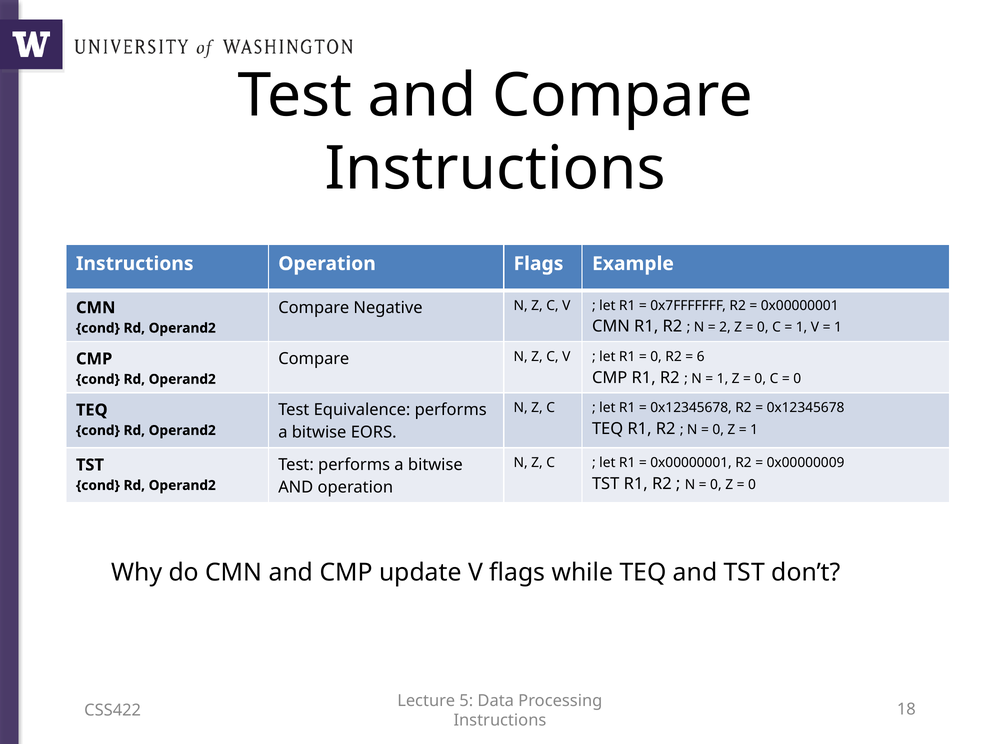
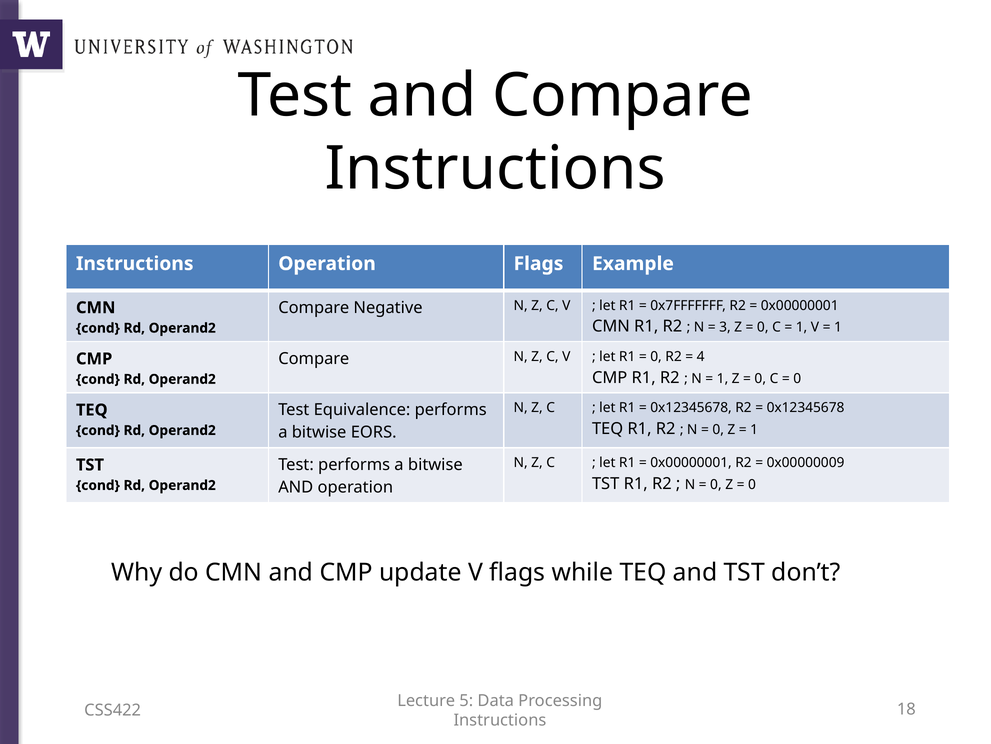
2: 2 -> 3 (725, 327)
6: 6 -> 4 (701, 356)
